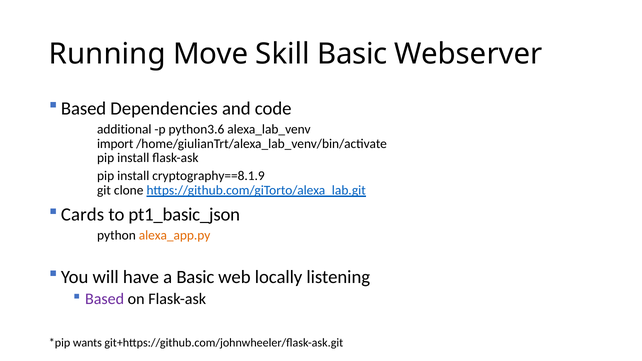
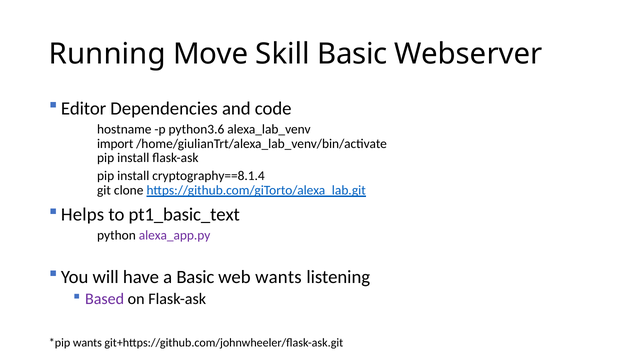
Based: Based -> Editor (84, 109)
additional: additional -> hostname (124, 129)
cryptography==8.1.9: cryptography==8.1.9 -> cryptography==8.1.4 (209, 176)
Cards: Cards -> Helps (83, 215)
pt1_basic_json: pt1_basic_json -> pt1_basic_text (184, 215)
alexa_app.py colour: orange -> purple (175, 235)
web locally: locally -> wants (278, 277)
